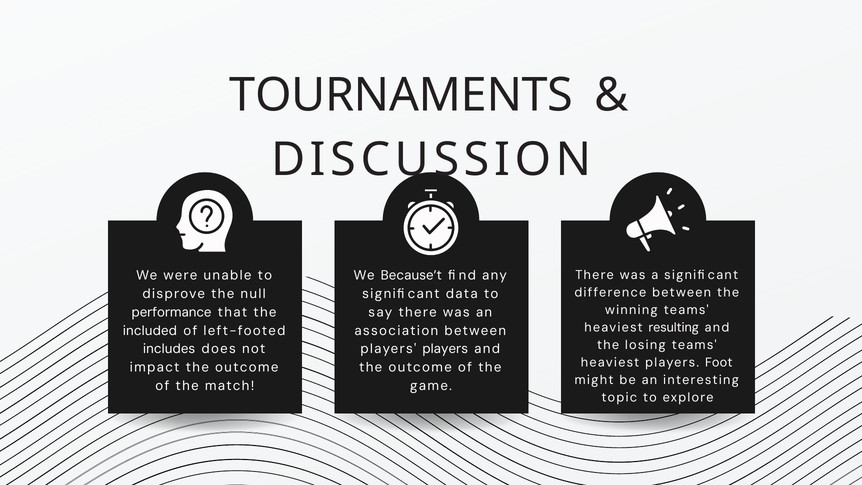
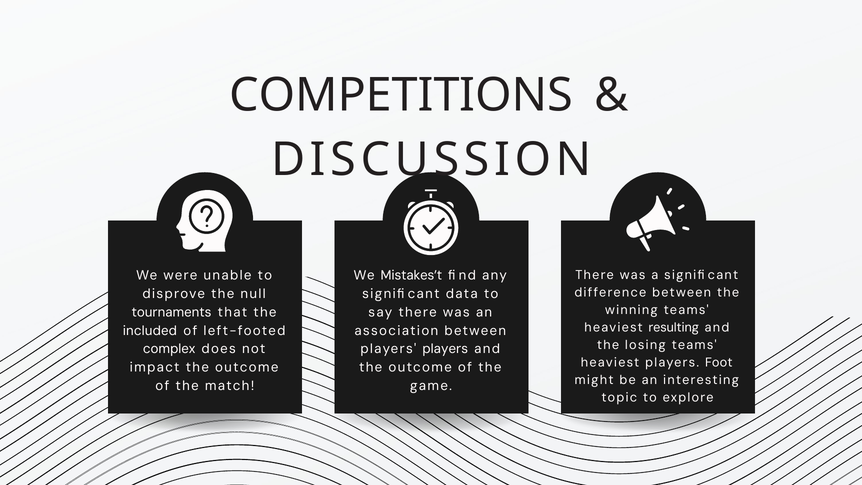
TOURNAMENTS: TOURNAMENTS -> COMPETITIONS (401, 95)
Because’t: Because’t -> Mistakes’t (411, 276)
performance: performance -> tournaments (172, 312)
includes: includes -> complex (169, 349)
